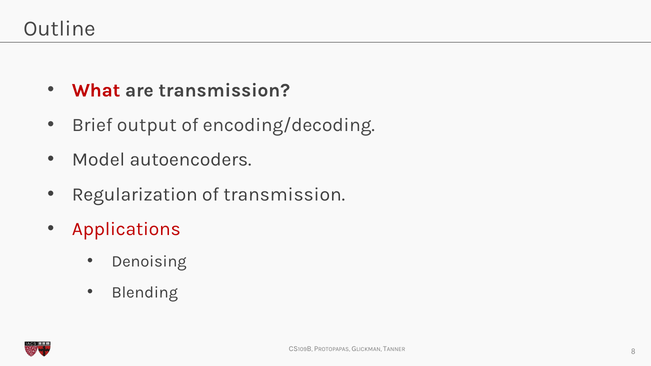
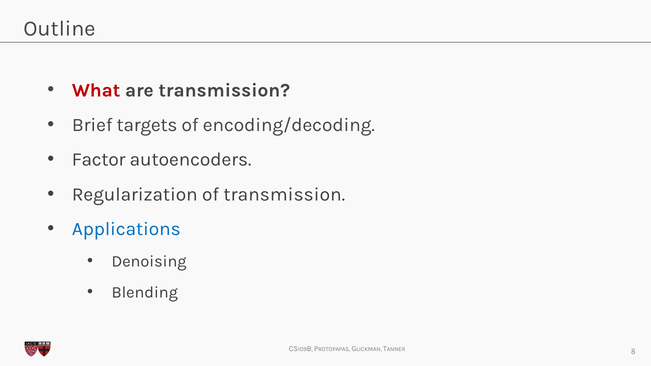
output: output -> targets (147, 125)
Model: Model -> Factor (99, 160)
Applications colour: red -> blue (126, 229)
